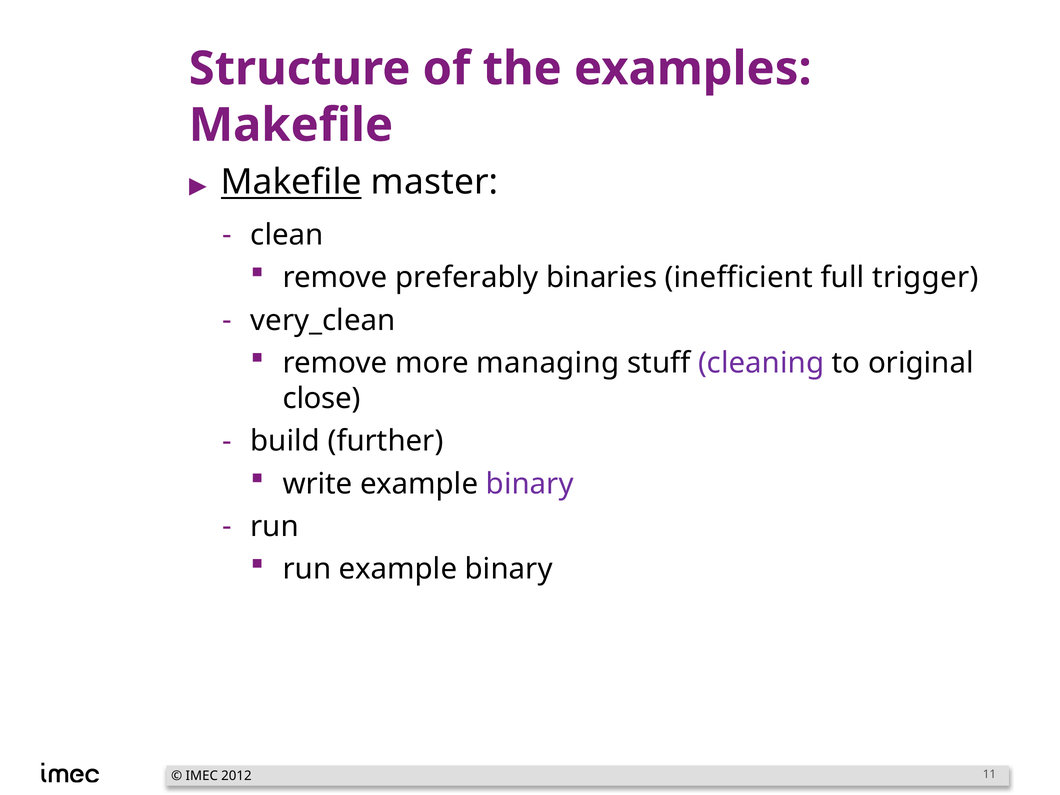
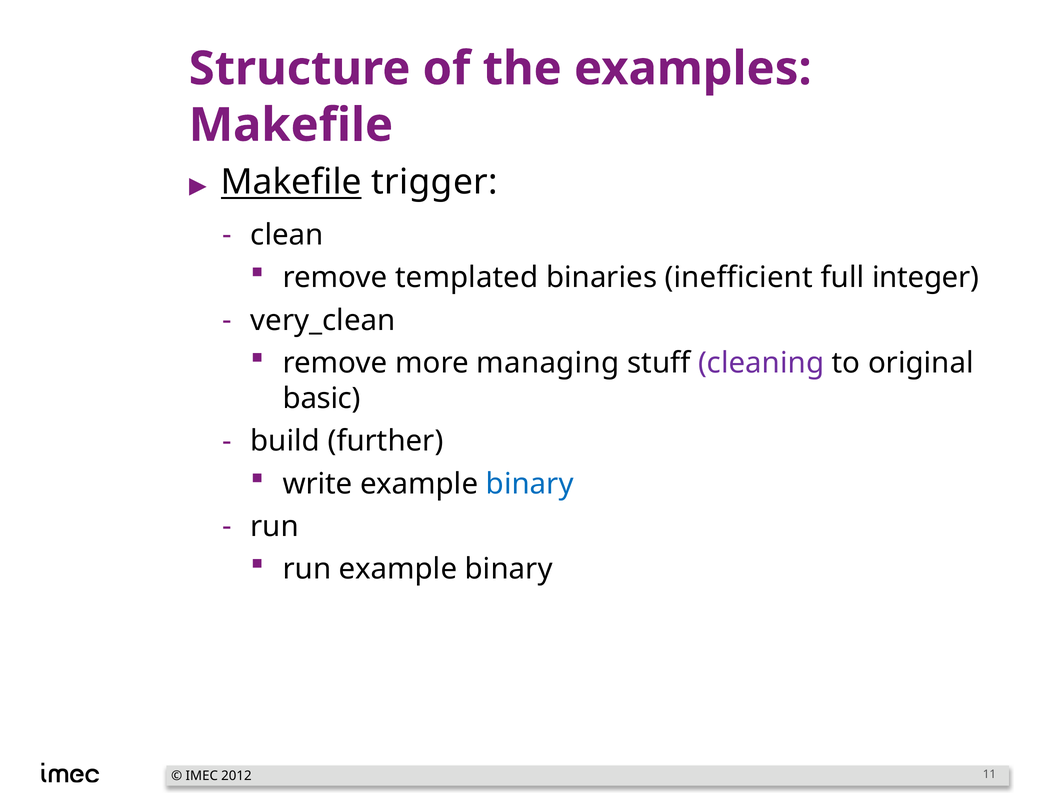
master: master -> trigger (434, 182)
preferably: preferably -> templated (467, 278)
trigger: trigger -> integer (926, 278)
close: close -> basic (322, 398)
binary colour: purple -> blue (530, 484)
